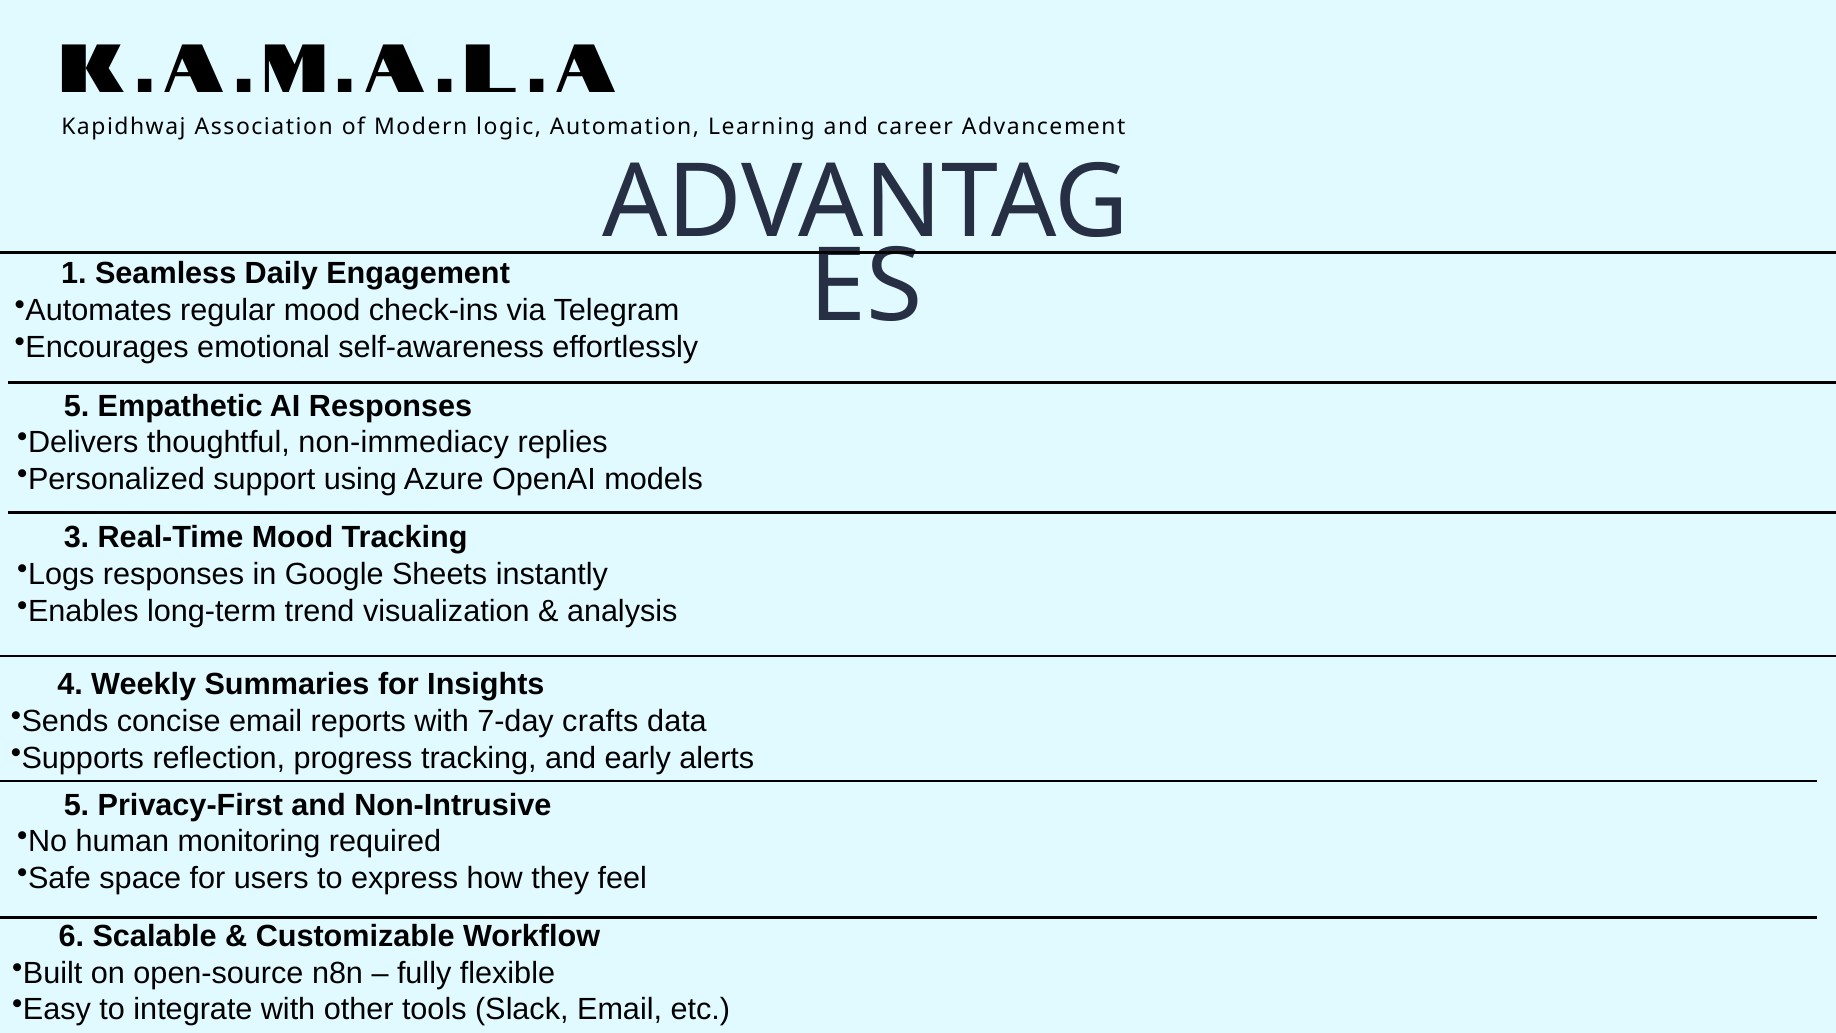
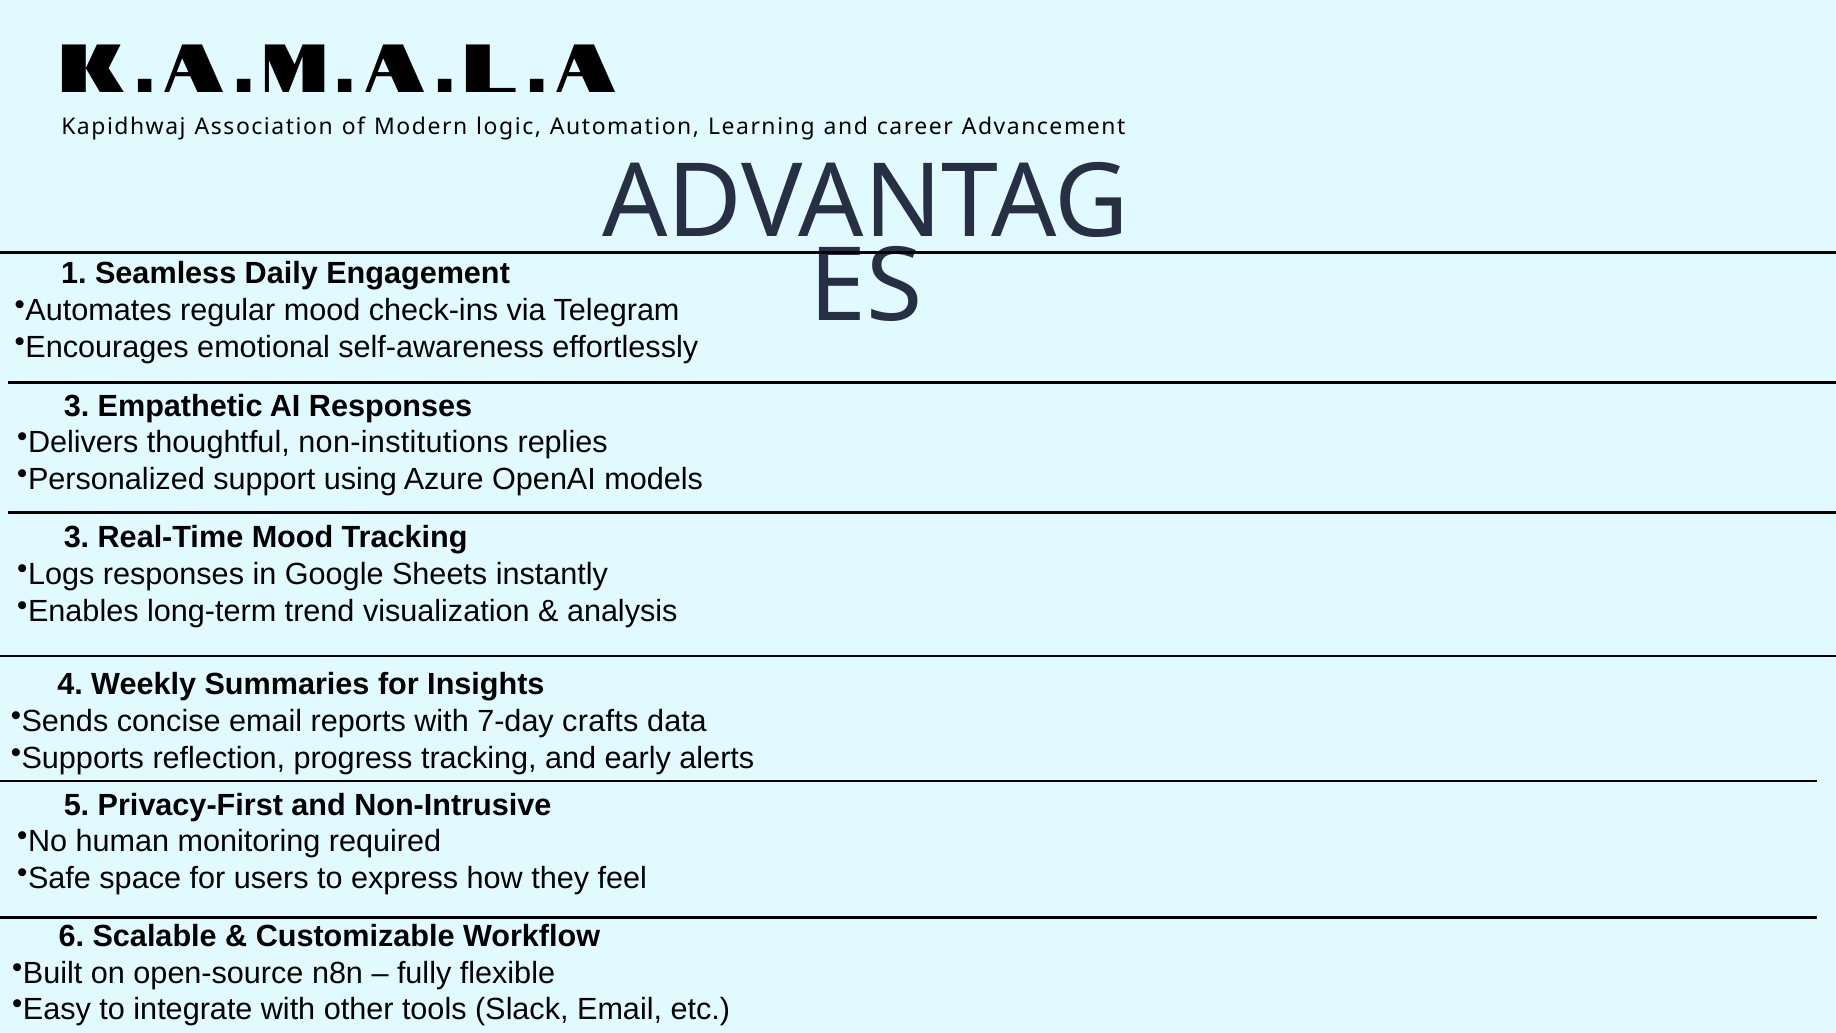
5: 5 -> 3 (76, 406)
non-immediacy: non-immediacy -> non-institutions (404, 443)
